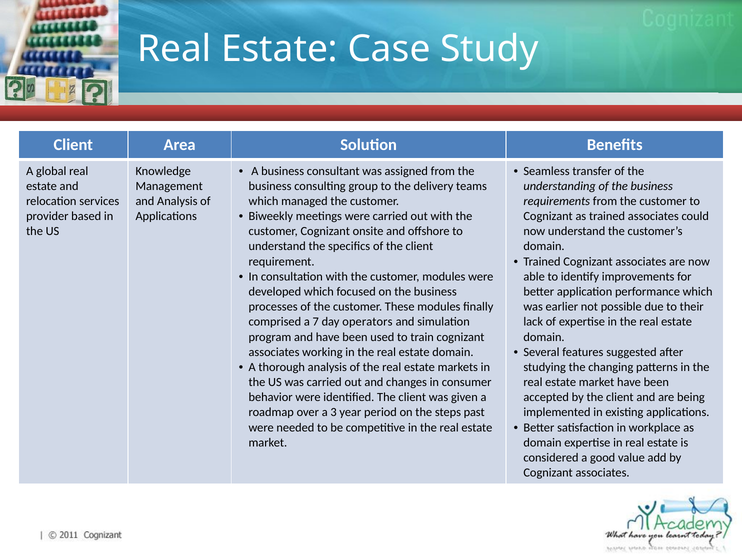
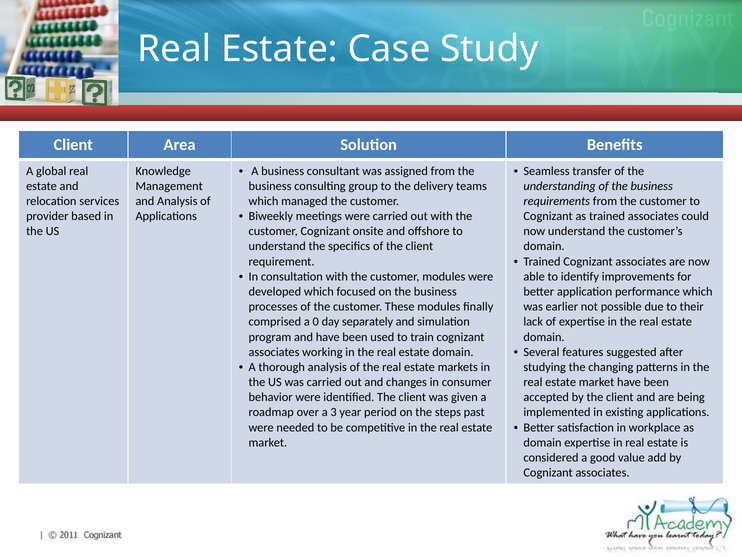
7: 7 -> 0 (316, 322)
operators: operators -> separately (368, 322)
